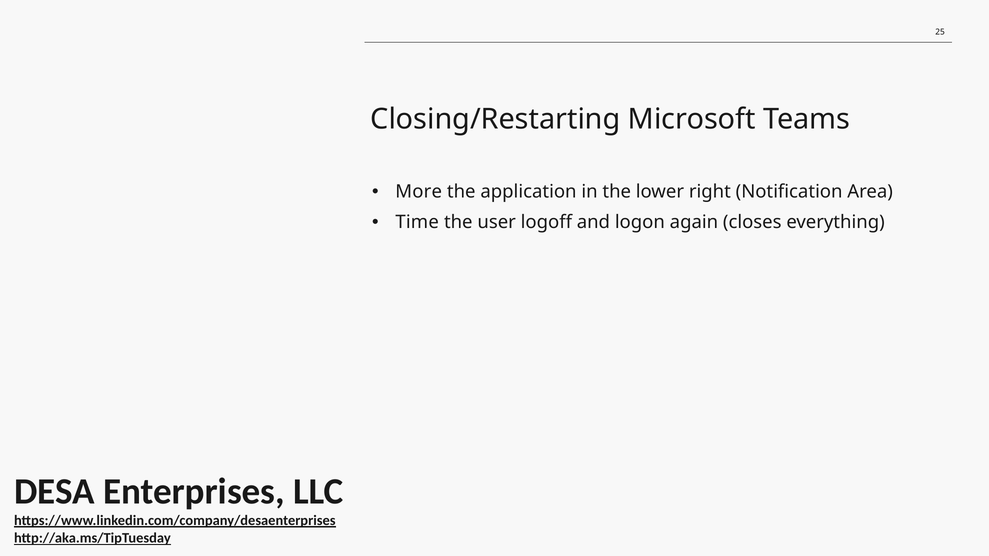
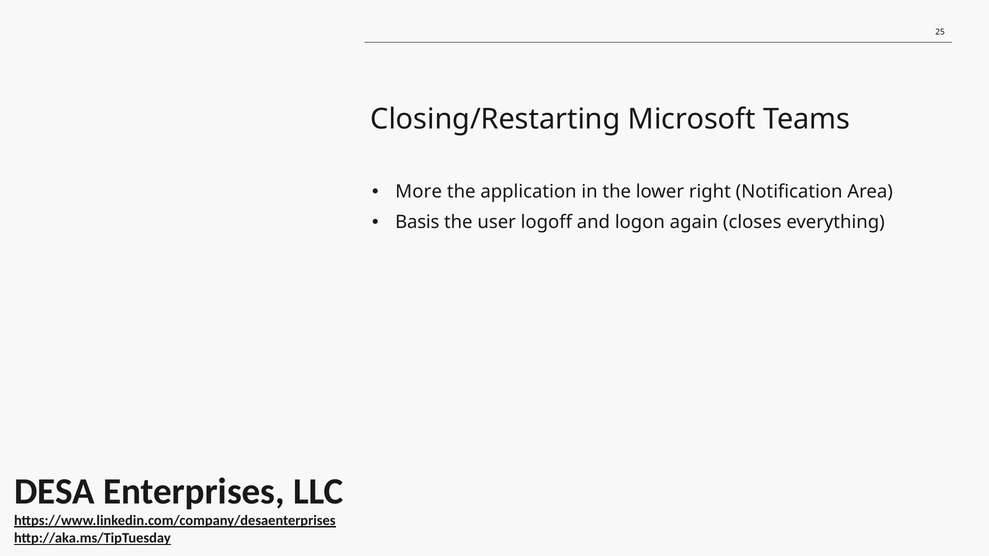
Time: Time -> Basis (417, 222)
